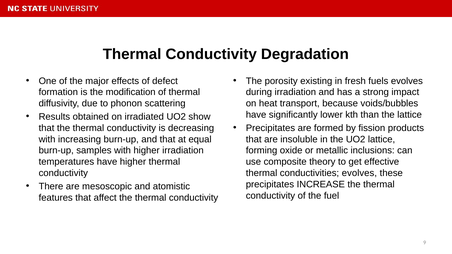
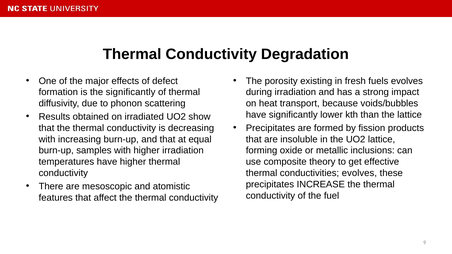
the modification: modification -> significantly (131, 92)
